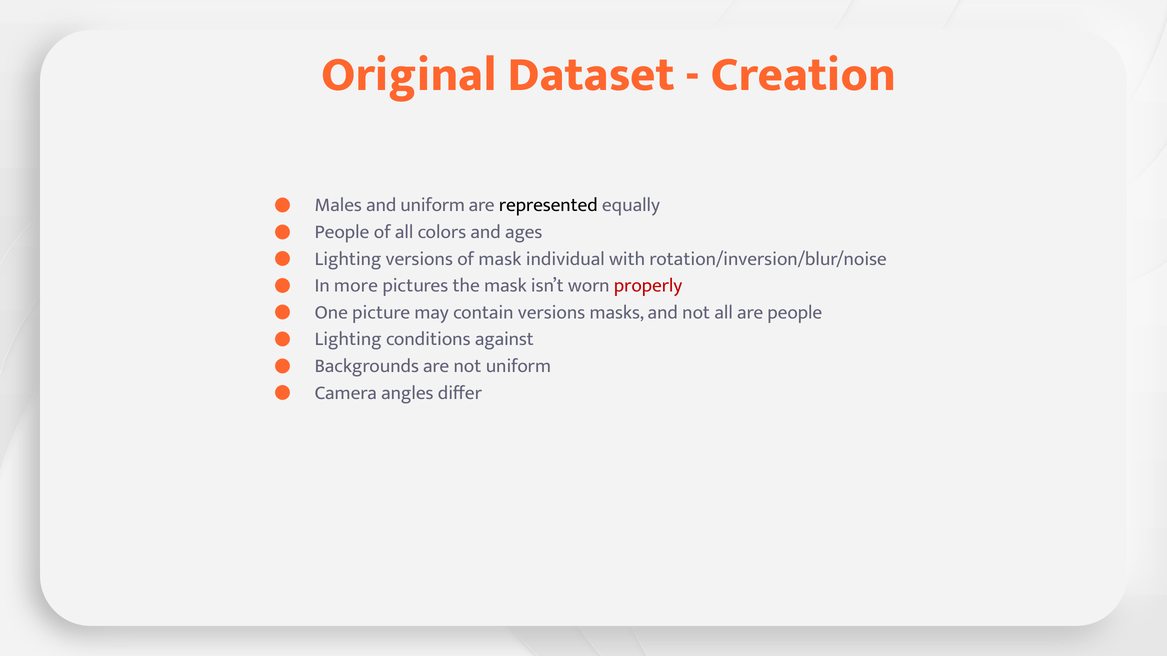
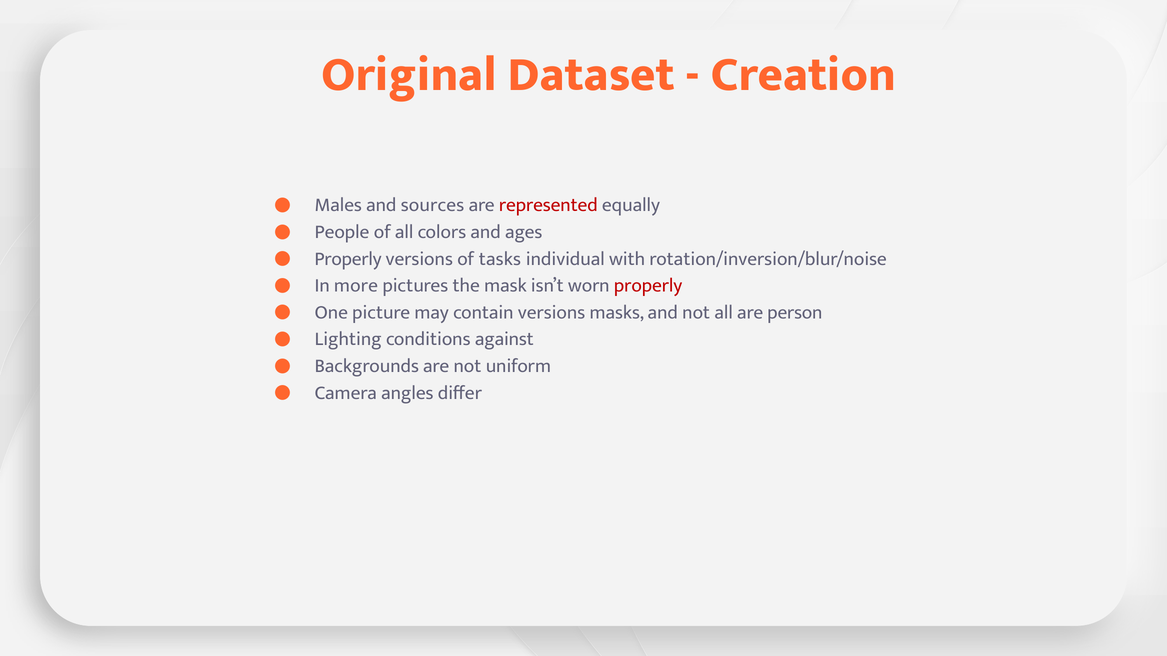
and uniform: uniform -> sources (432, 205)
represented colour: black -> red (548, 205)
Lighting: Lighting -> Properly (348, 259)
of mask: mask -> tasks (500, 259)
are people: people -> person (795, 312)
